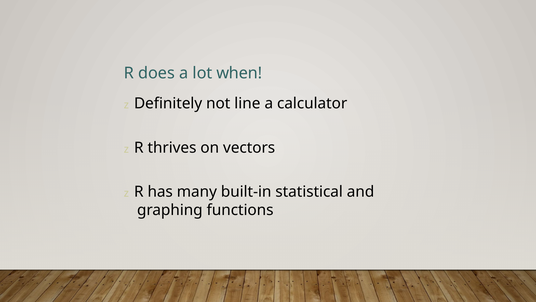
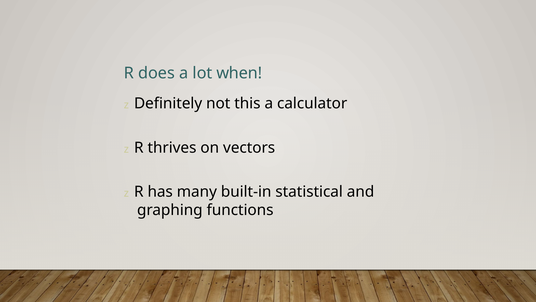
line: line -> this (247, 103)
